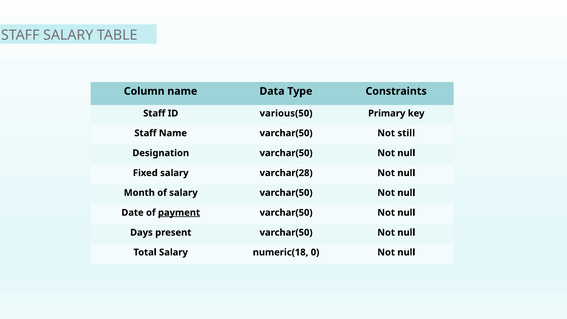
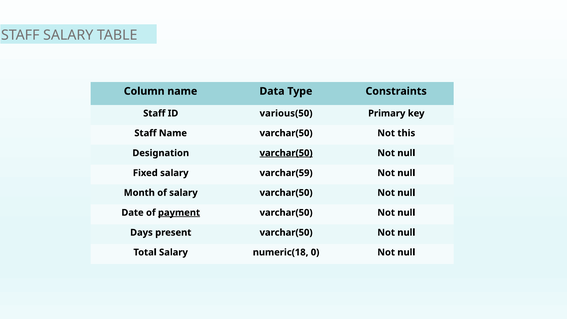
still: still -> this (406, 133)
varchar(50 underline: none -> present (286, 153)
varchar(28: varchar(28 -> varchar(59 (286, 173)
